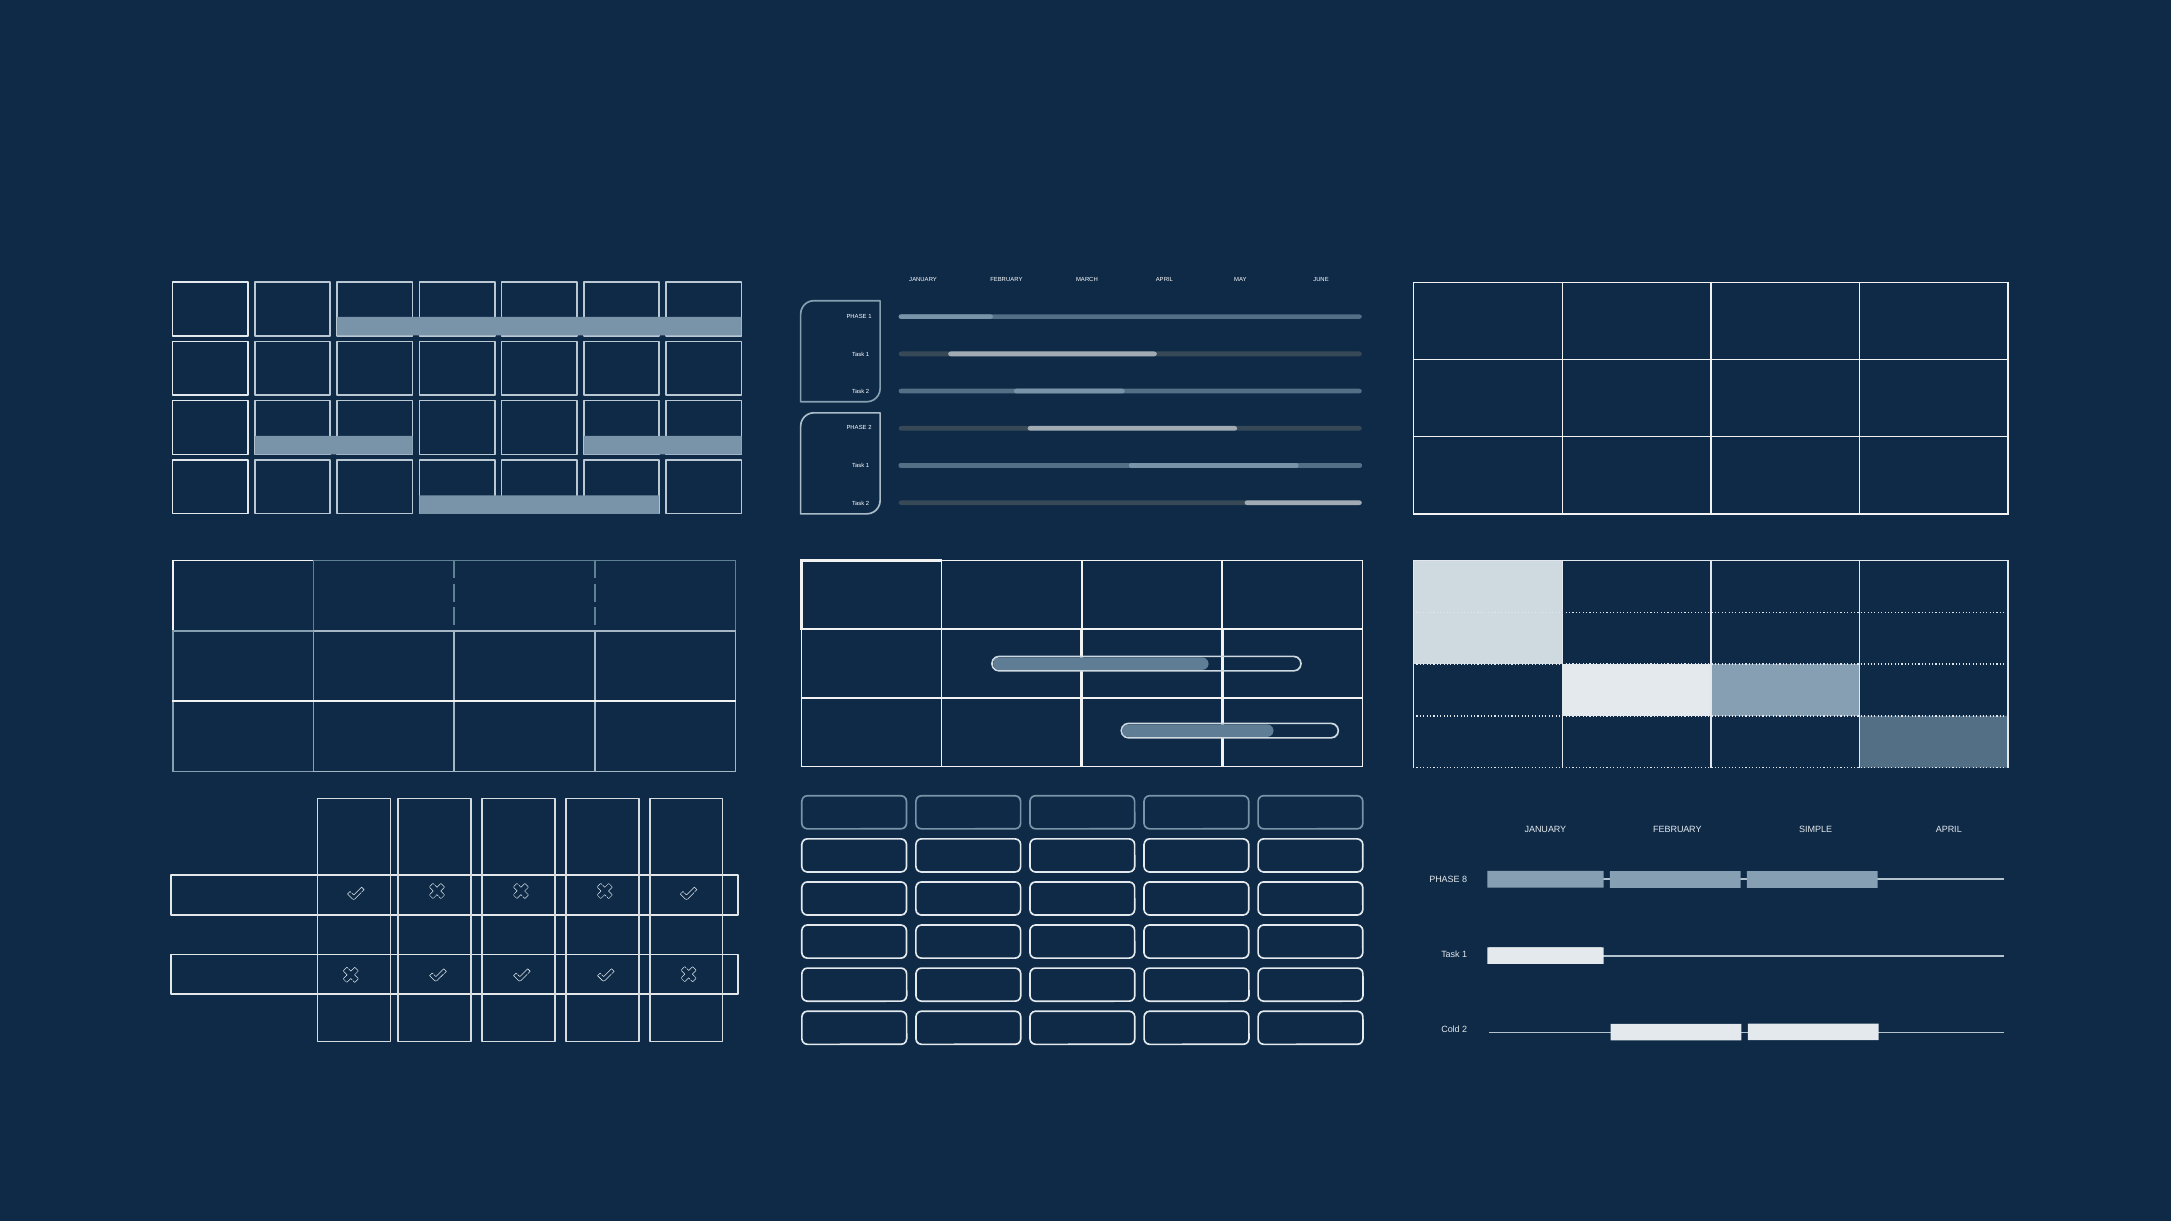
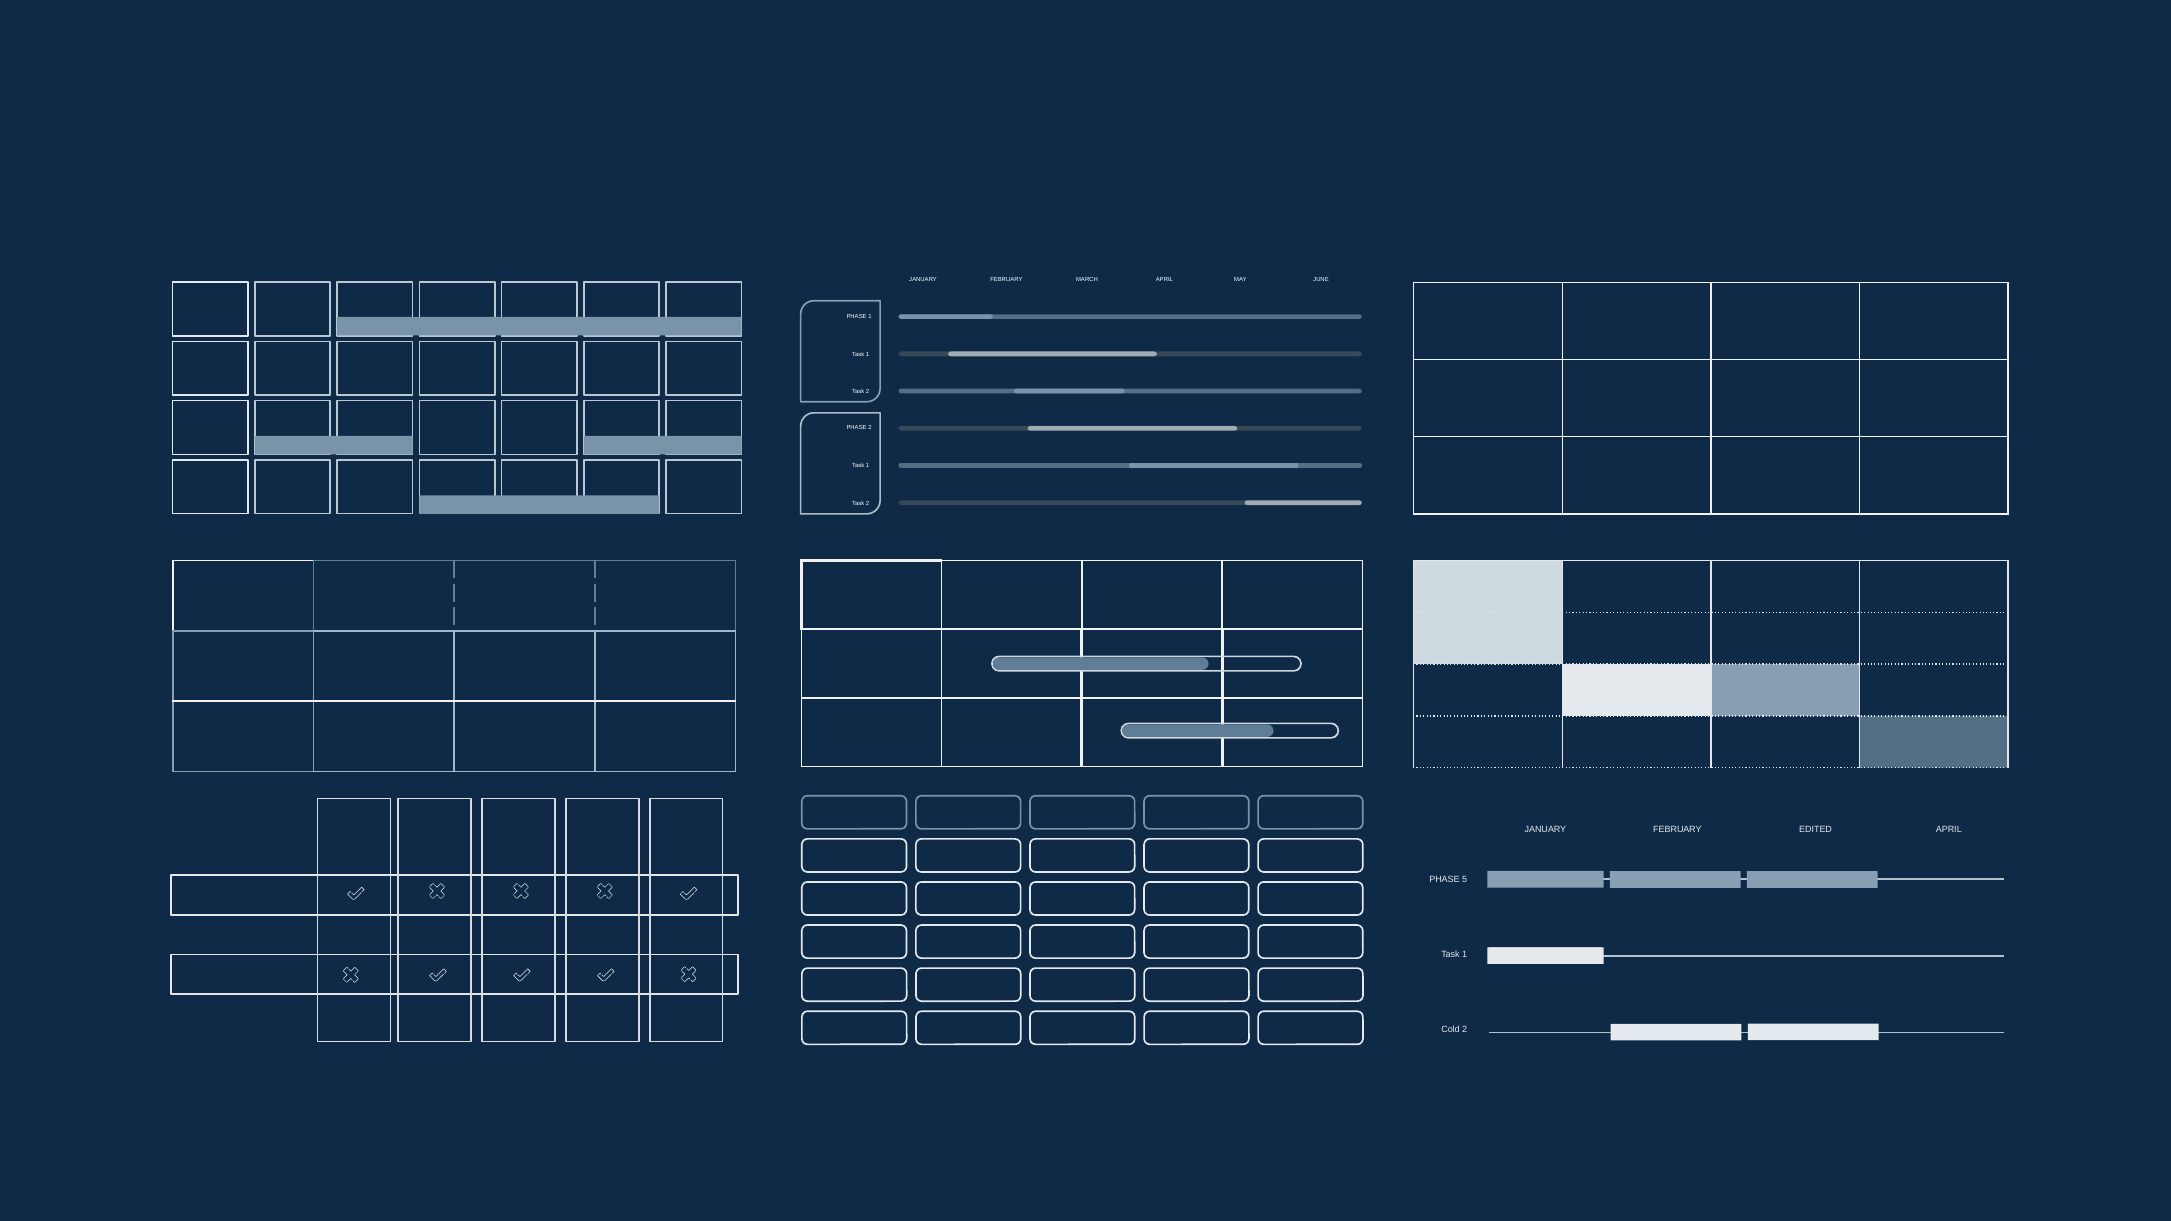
SIMPLE: SIMPLE -> EDITED (1816, 830)
8: 8 -> 5 (1465, 880)
